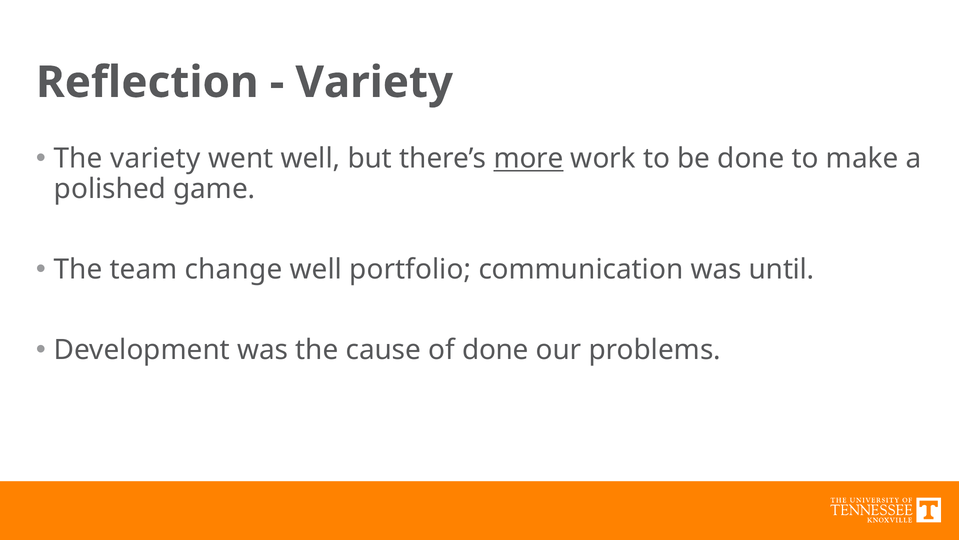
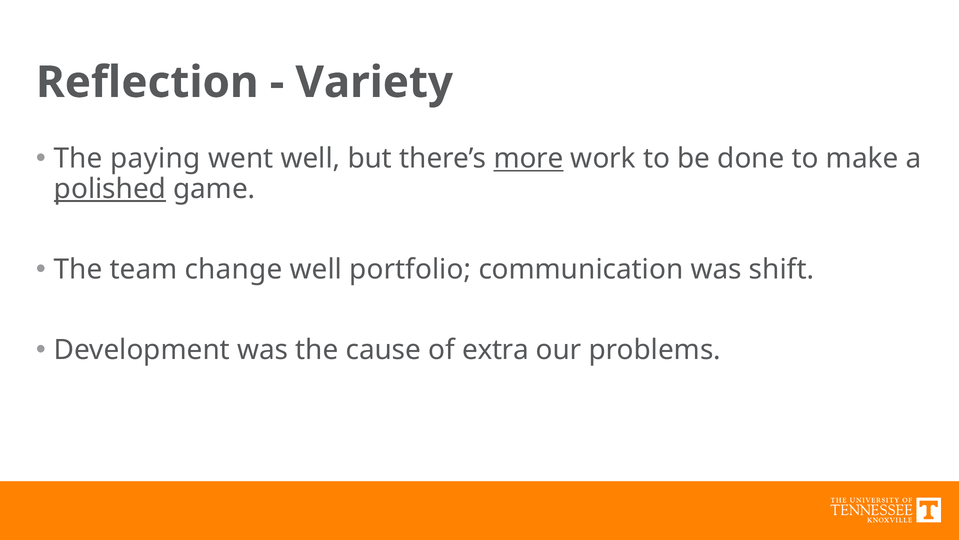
The variety: variety -> paying (155, 159)
polished underline: none -> present (110, 189)
until: until -> shift (782, 269)
of done: done -> extra (495, 350)
